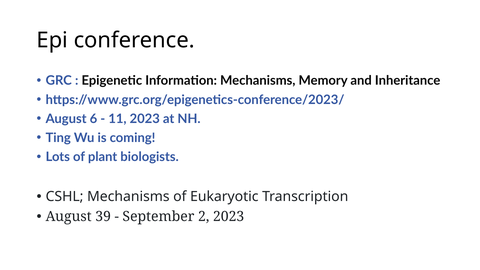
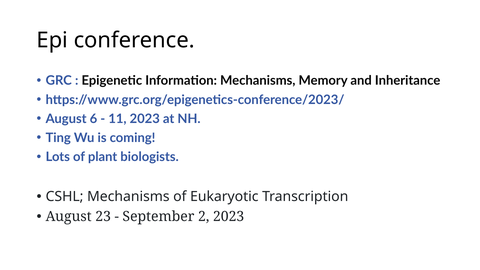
39: 39 -> 23 (103, 217)
